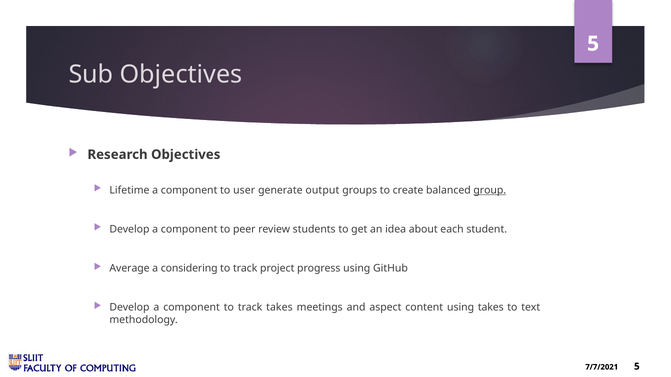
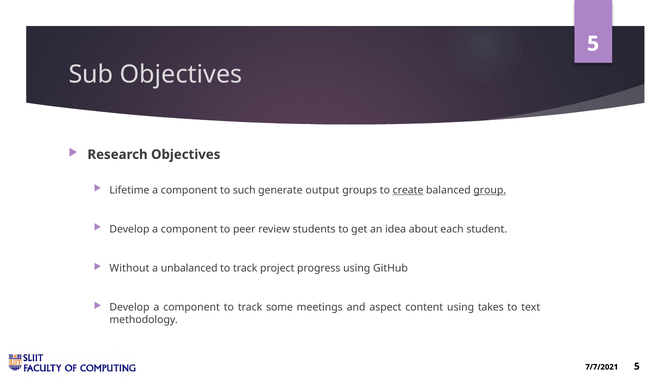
user: user -> such (244, 190)
create underline: none -> present (408, 190)
Average: Average -> Without (129, 269)
considering: considering -> unbalanced (189, 269)
track takes: takes -> some (280, 308)
